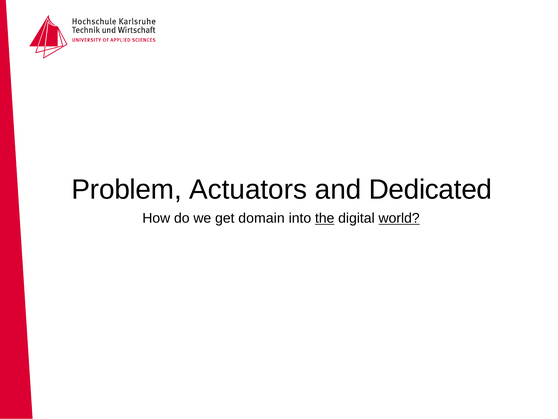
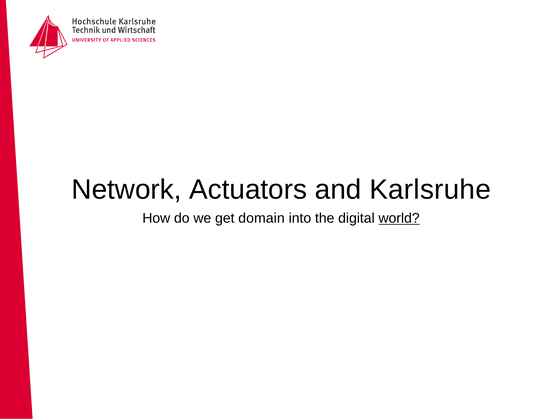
Problem: Problem -> Network (127, 189)
Dedicated: Dedicated -> Karlsruhe (430, 189)
the underline: present -> none (325, 218)
